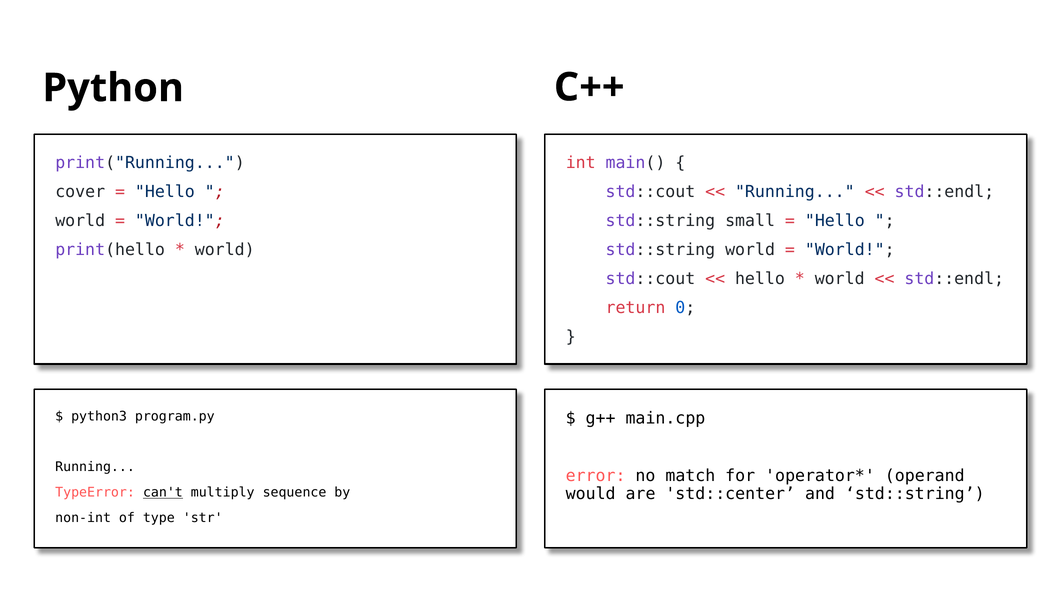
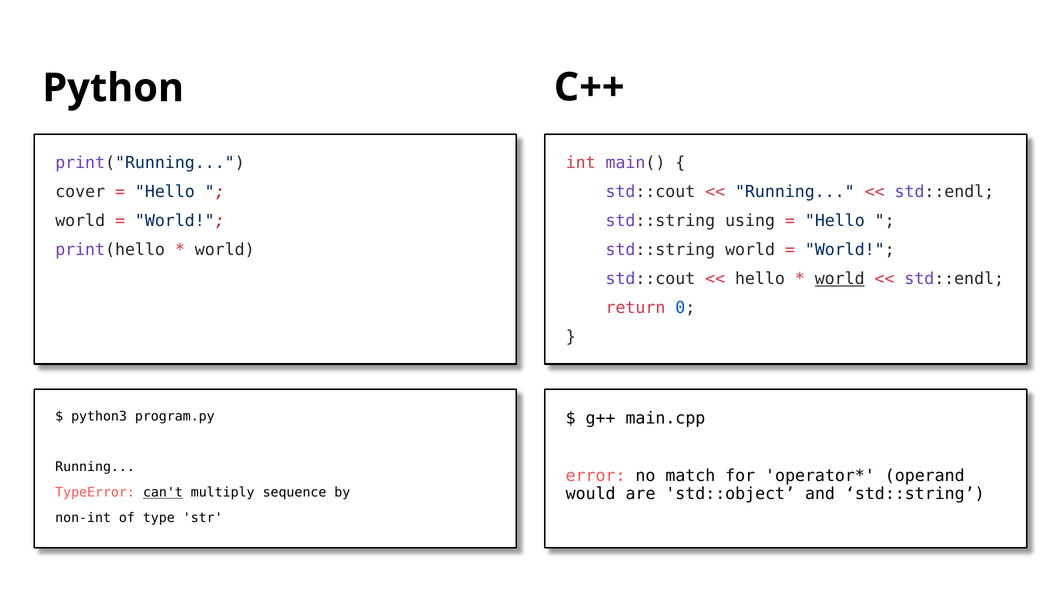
small: small -> using (750, 221)
world underline: none -> present (840, 279)
std::center: std::center -> std::object (730, 494)
